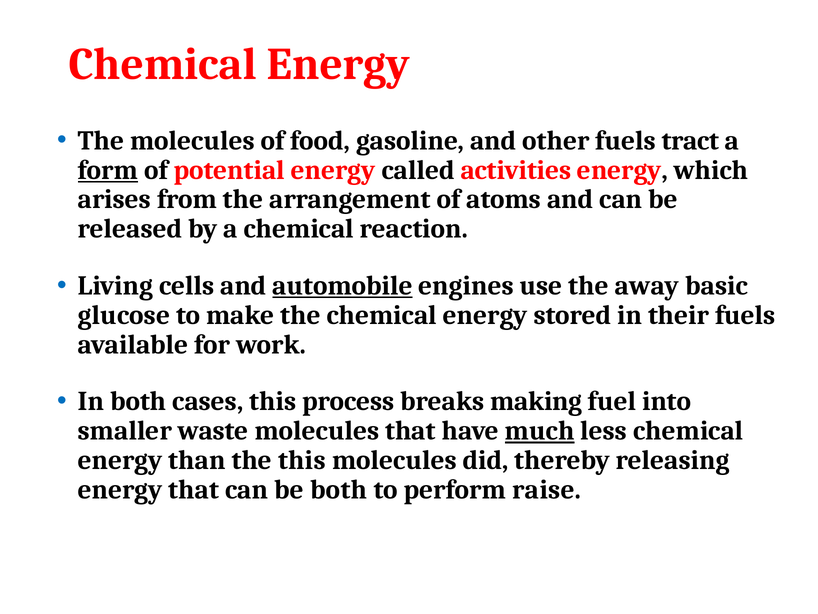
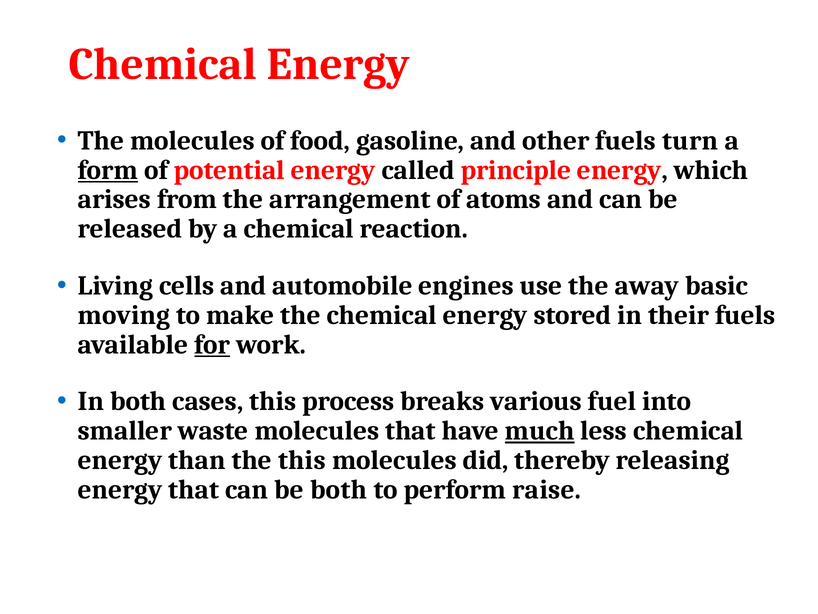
tract: tract -> turn (690, 140)
activities: activities -> principle (516, 170)
automobile underline: present -> none (343, 285)
glucose: glucose -> moving (124, 315)
for underline: none -> present (212, 344)
making: making -> various (536, 401)
